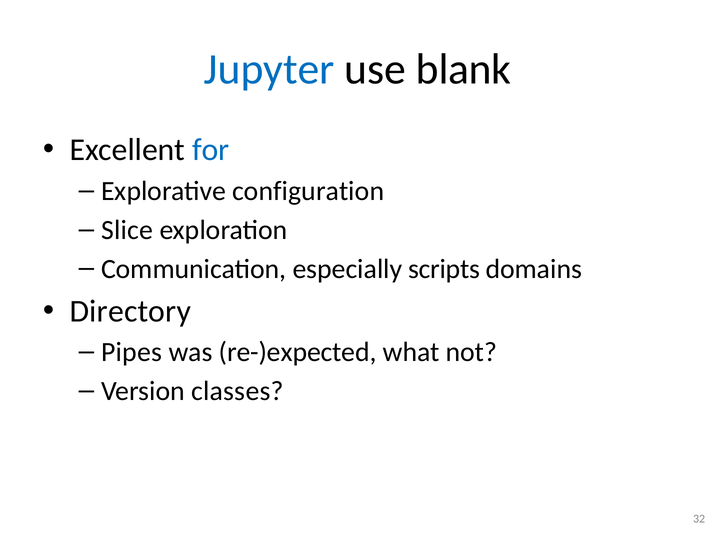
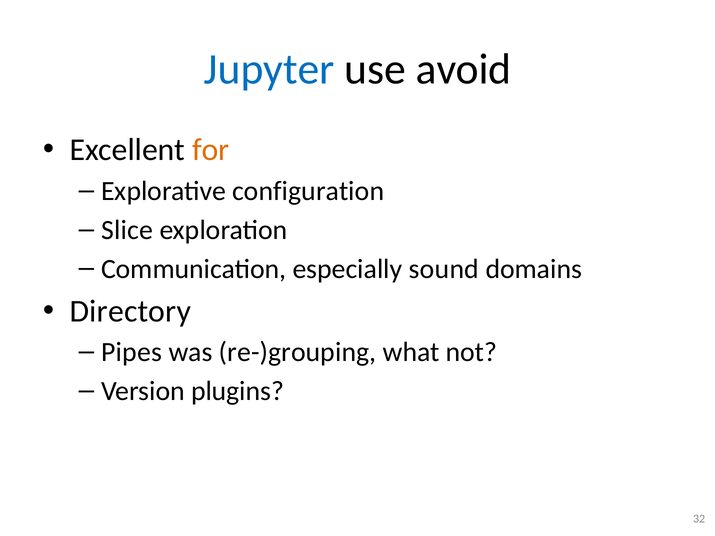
blank: blank -> avoid (464, 69)
for colour: blue -> orange (211, 150)
scripts: scripts -> sound (444, 269)
re-)expected: re-)expected -> re-)grouping (298, 352)
classes: classes -> plugins (237, 391)
